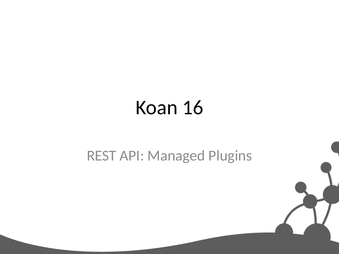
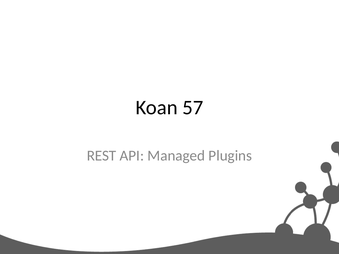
16: 16 -> 57 (193, 108)
